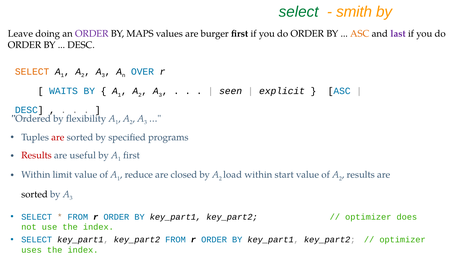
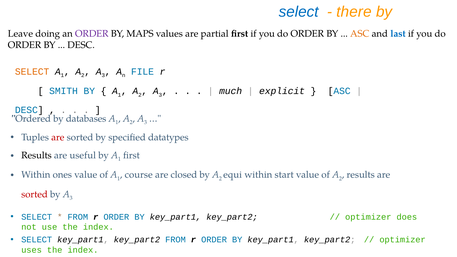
select colour: green -> blue (299, 12)
smith: smith -> there (354, 12)
burger: burger -> partial (215, 34)
last colour: purple -> blue (398, 34)
OVER: OVER -> FILE (142, 72)
WAITS: WAITS -> SMITH (64, 91)
seen: seen -> much (231, 91)
flexibility: flexibility -> databases (86, 119)
programs: programs -> datatypes (168, 137)
Results colour: red -> black (36, 155)
limit: limit -> ones (62, 175)
reduce: reduce -> course (139, 175)
load: load -> equi (233, 175)
sorted colour: black -> red (34, 194)
